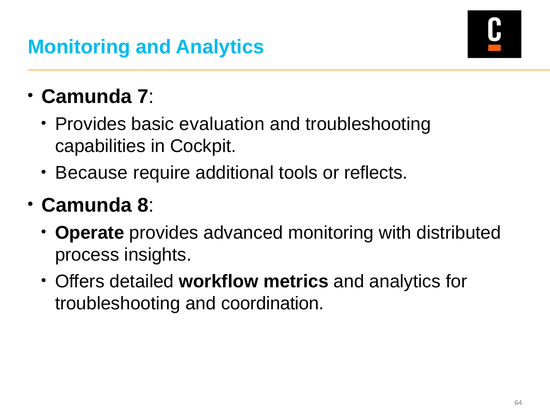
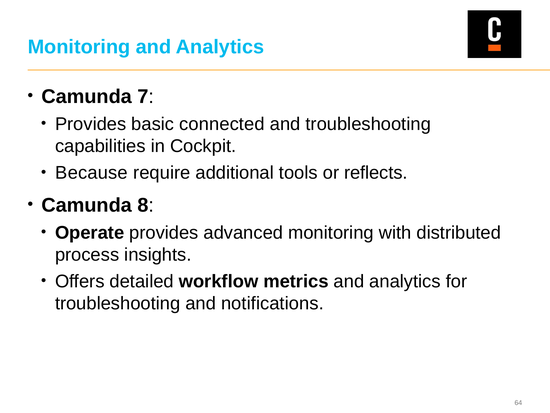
evaluation: evaluation -> connected (222, 124)
coordination: coordination -> notifications (272, 303)
